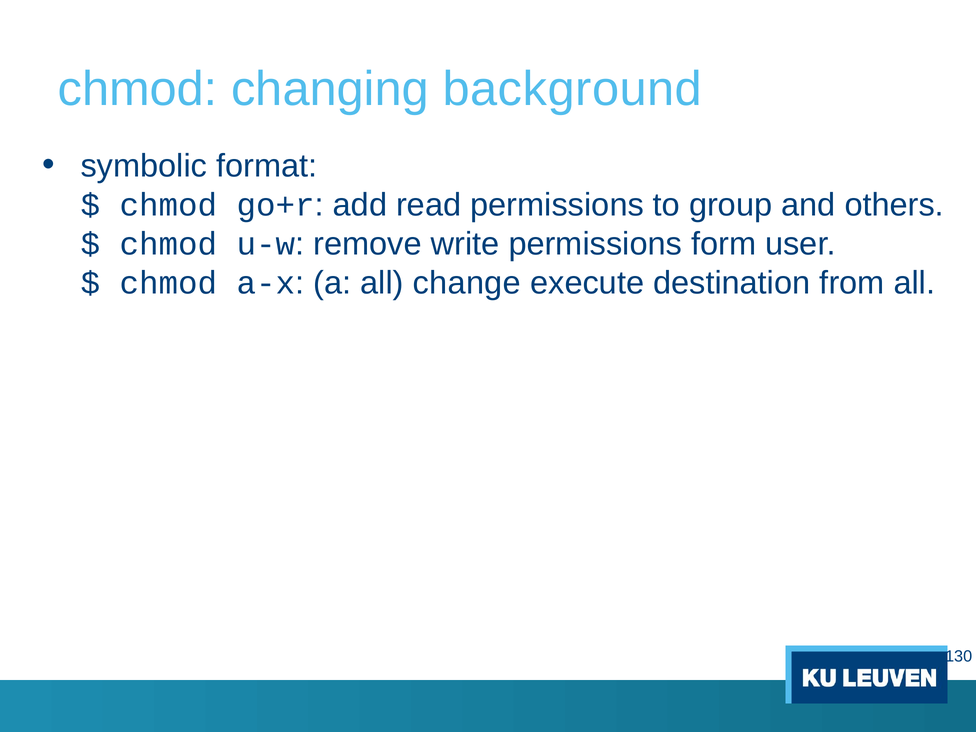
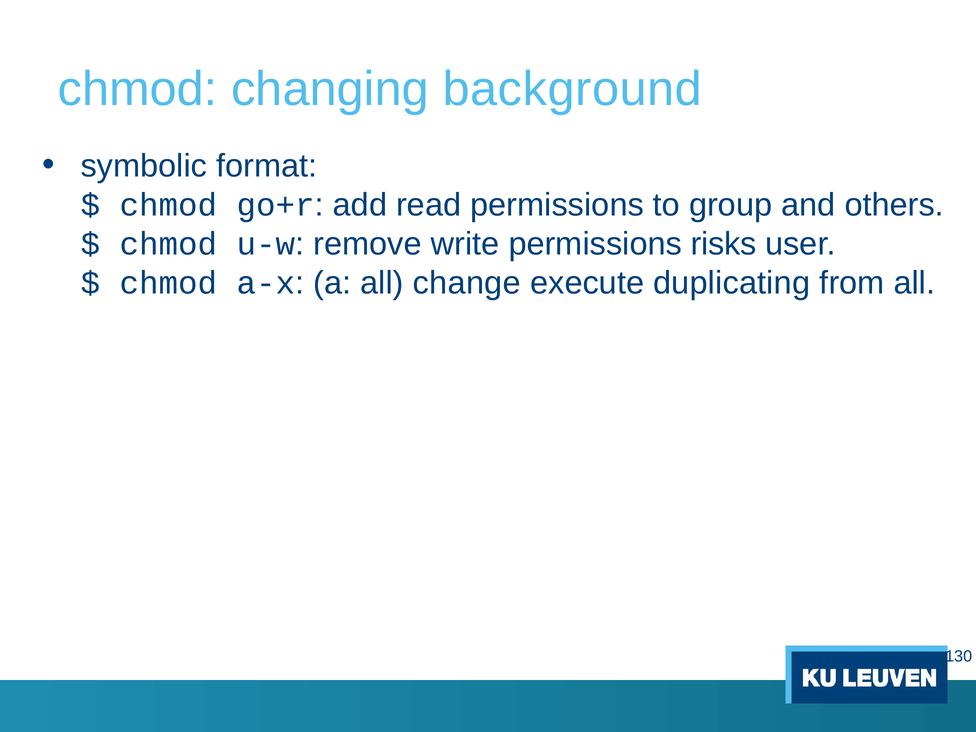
form: form -> risks (724, 244)
destination: destination -> duplicating (732, 283)
